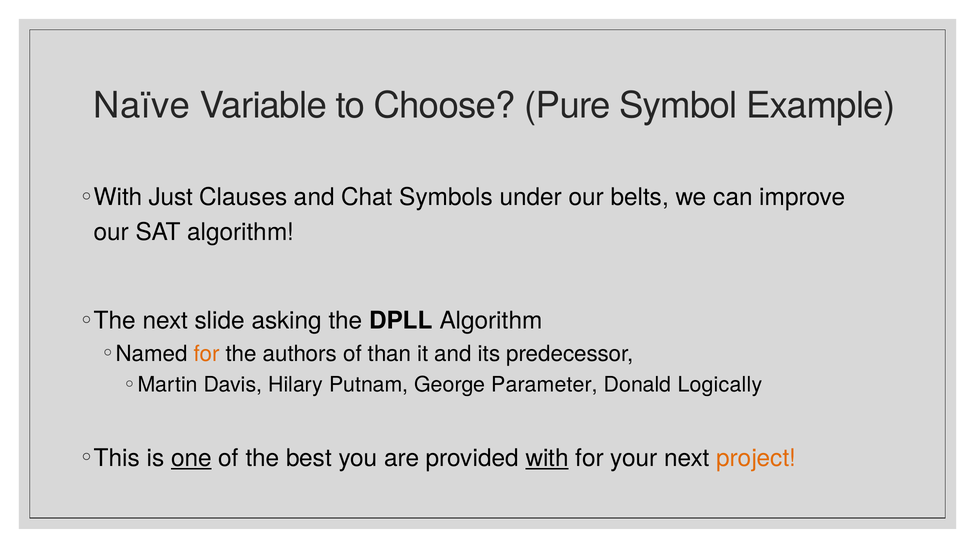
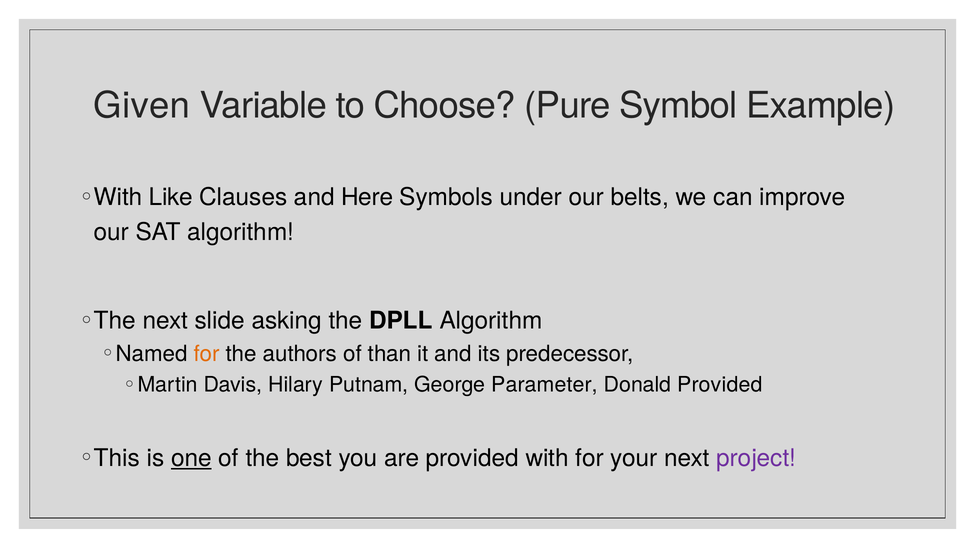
Naïve: Naïve -> Given (142, 106)
Just: Just -> Like (171, 197)
Chat: Chat -> Here (367, 197)
Donald Logically: Logically -> Provided (720, 385)
with underline: present -> none (547, 458)
project colour: orange -> purple (756, 458)
